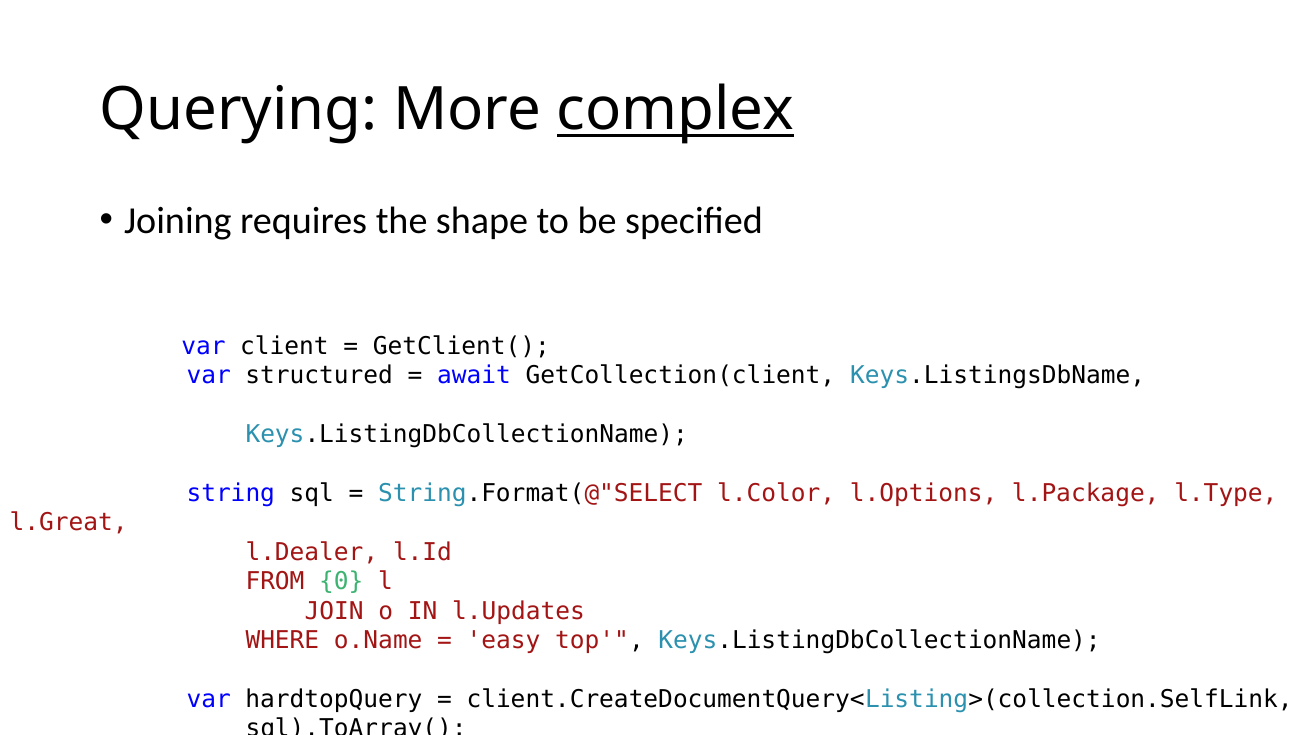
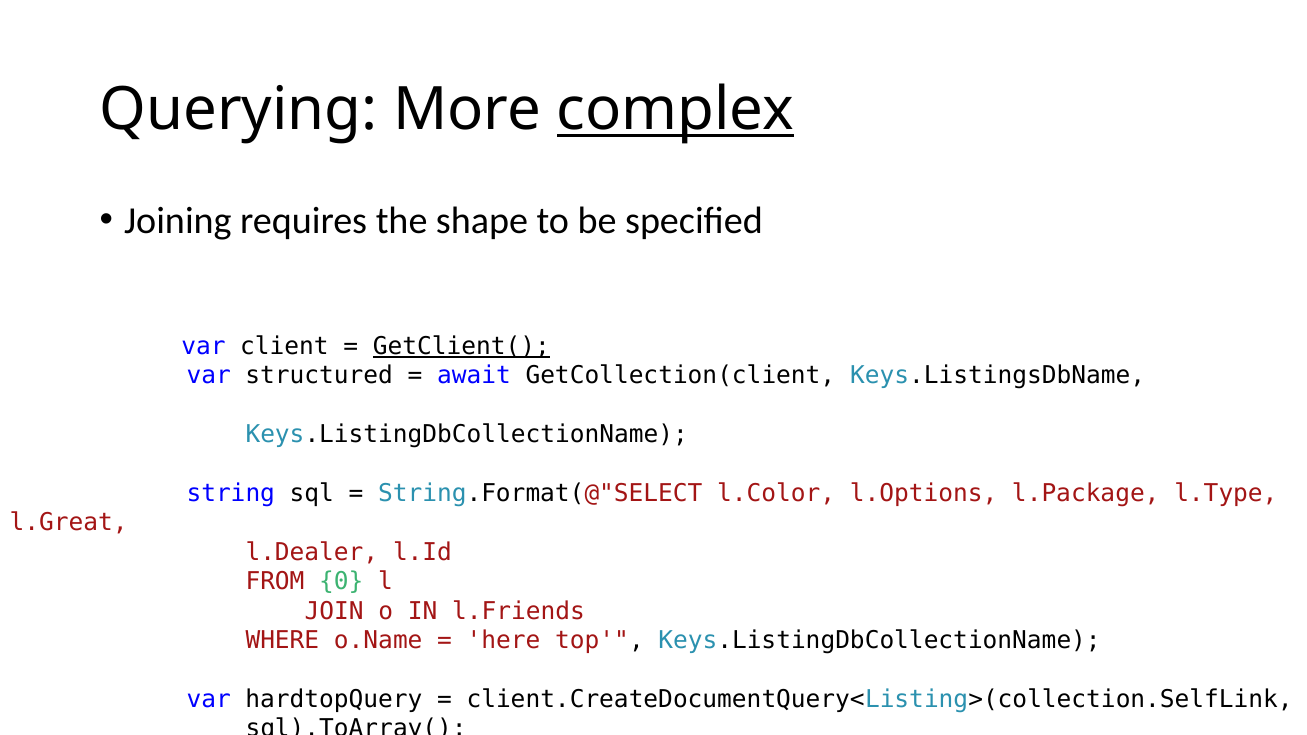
GetClient( underline: none -> present (461, 347)
l.Updates: l.Updates -> l.Friends (518, 611)
easy: easy -> here (504, 641)
